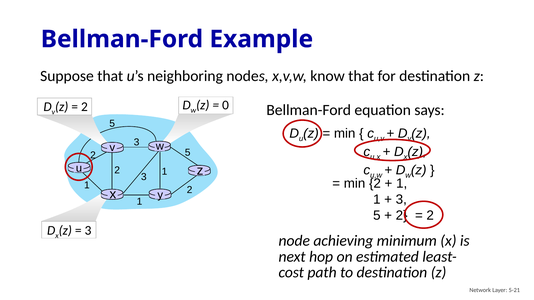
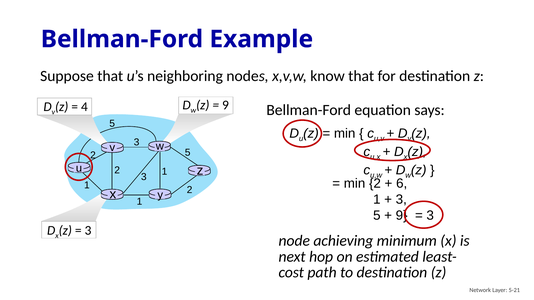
0: 0 -> 9 (226, 105)
2: 2 -> 4 (84, 107)
1: 1 -> 6 (402, 184)
2: 2 -> 9 (402, 216)
2: 2 -> 3 (430, 216)
